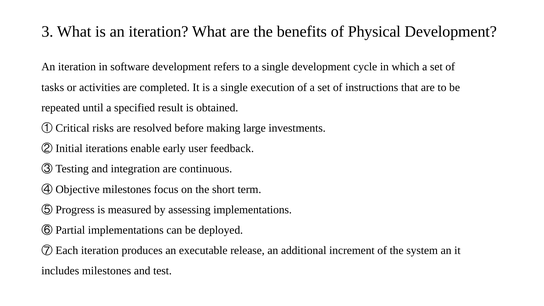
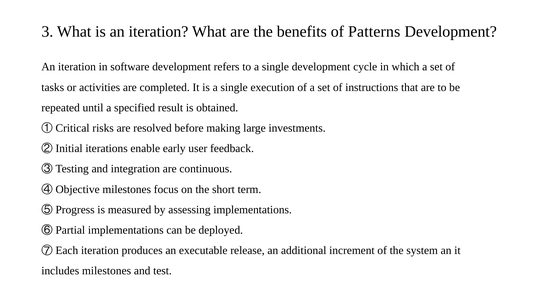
Physical: Physical -> Patterns (374, 31)
